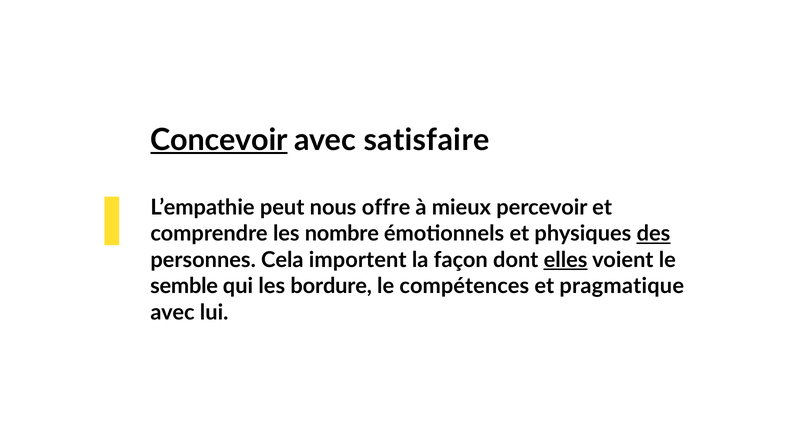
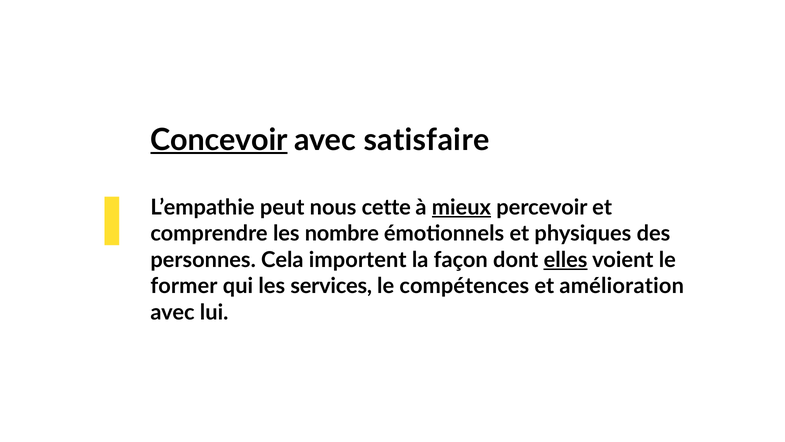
offre: offre -> cette (386, 207)
mieux underline: none -> present (461, 207)
des underline: present -> none (653, 233)
semble: semble -> former (184, 286)
bordure: bordure -> services (331, 286)
pragmatique: pragmatique -> amélioration (622, 286)
